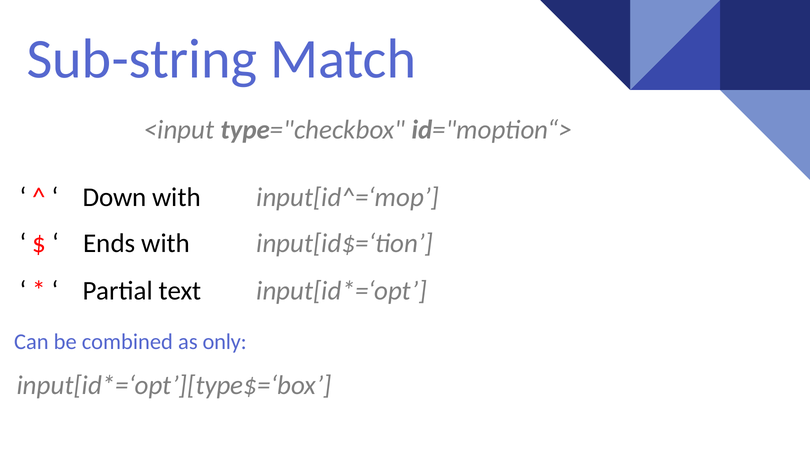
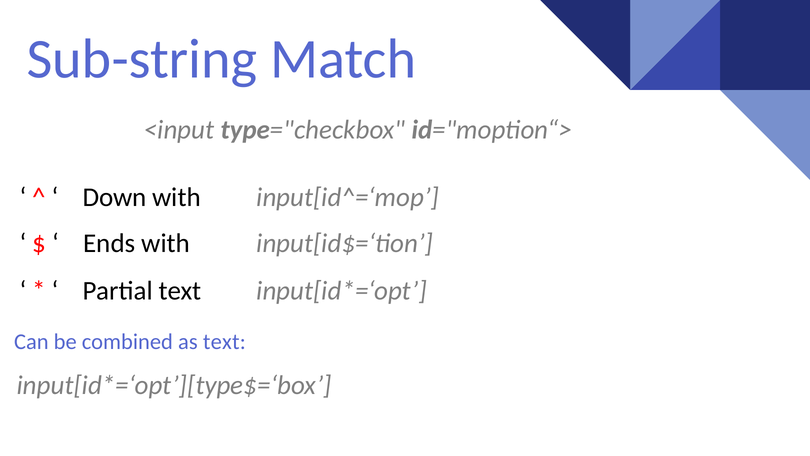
as only: only -> text (224, 341)
